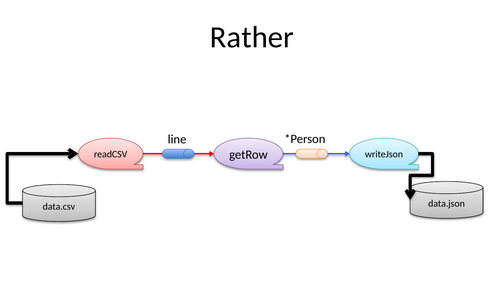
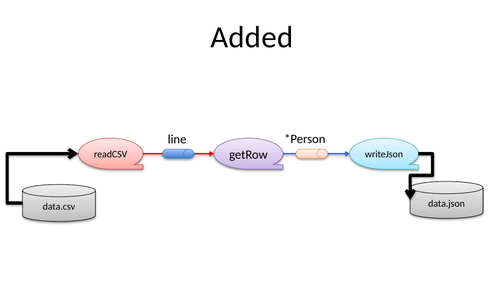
Rather: Rather -> Added (252, 37)
